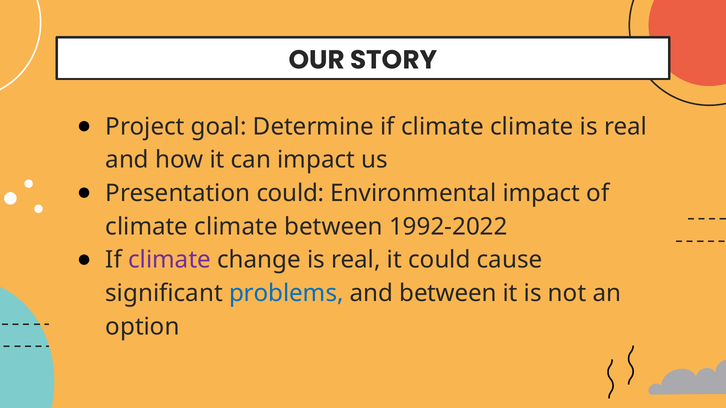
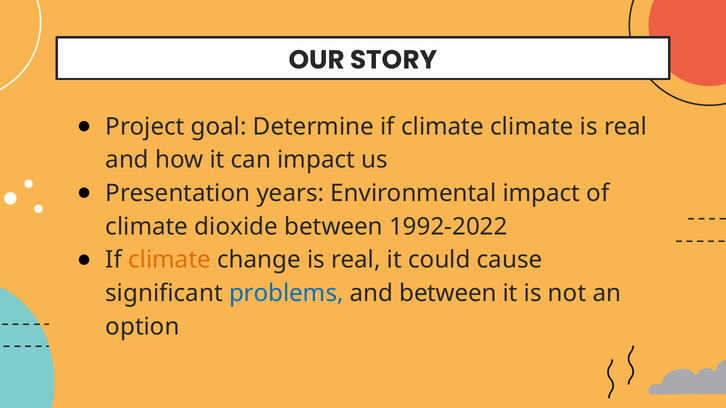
Presentation could: could -> years (290, 193)
climate: climate -> dioxide (236, 227)
climate colour: purple -> orange (170, 260)
